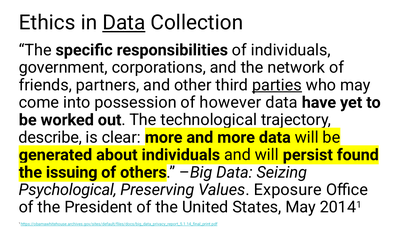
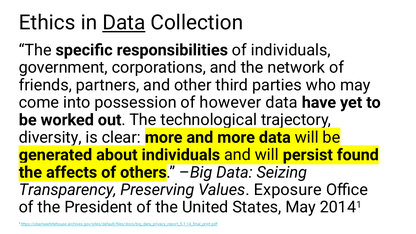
parties underline: present -> none (277, 85)
describe: describe -> diversity (50, 137)
issuing: issuing -> affects (72, 172)
Psychological: Psychological -> Transparency (68, 190)
